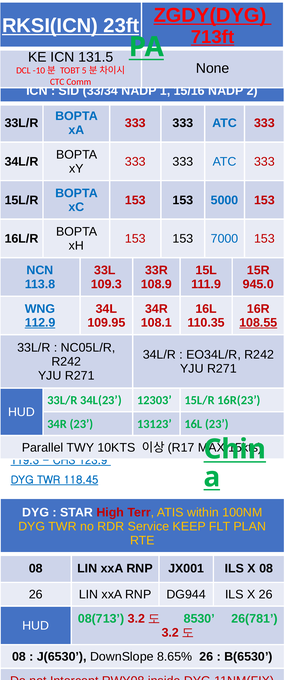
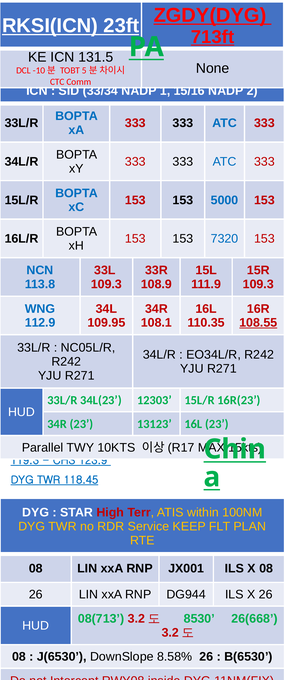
7000: 7000 -> 7320 (225, 238)
945.0: 945.0 -> 109.3 (258, 284)
112.9 underline: present -> none (40, 322)
26(781: 26(781 -> 26(668 (254, 618)
8.65%: 8.65% -> 8.58% (175, 656)
